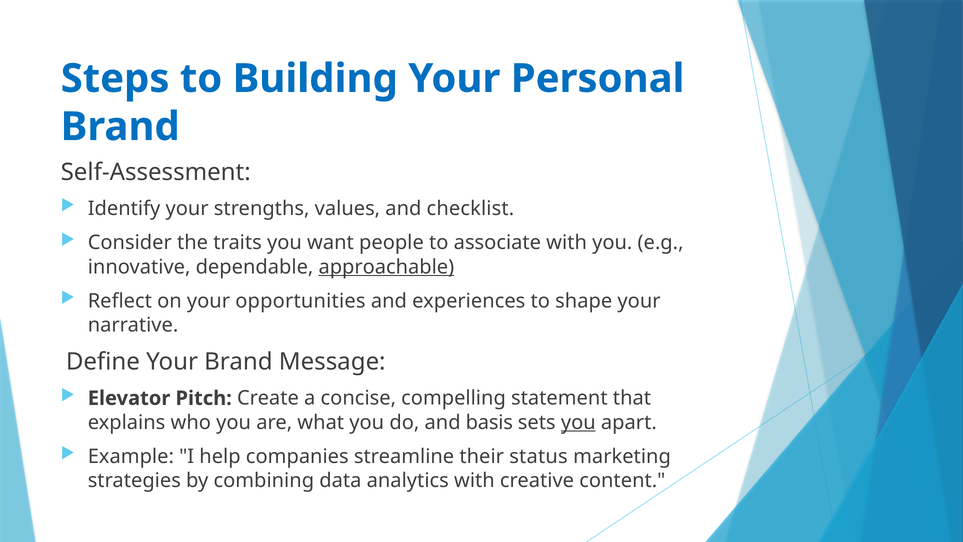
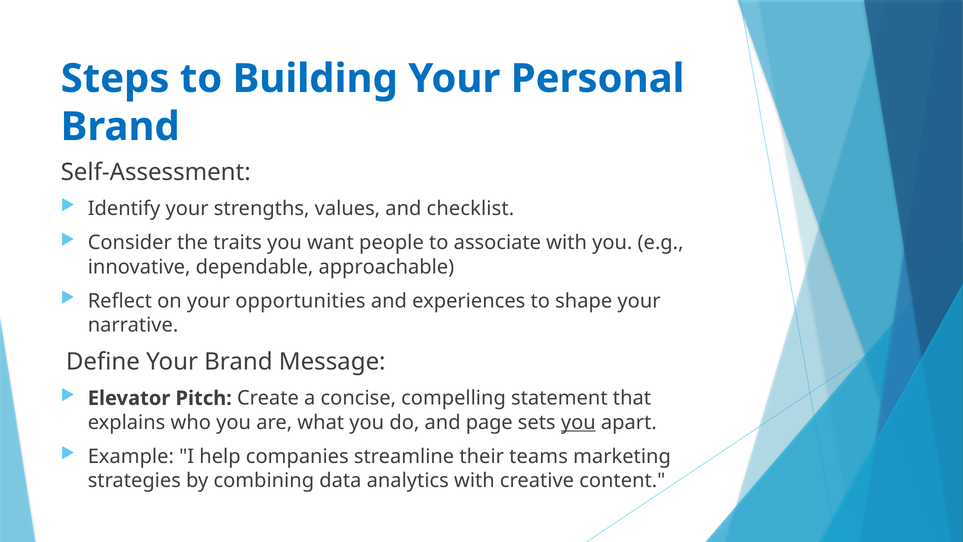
approachable underline: present -> none (386, 267)
basis: basis -> page (489, 422)
status: status -> teams (539, 456)
